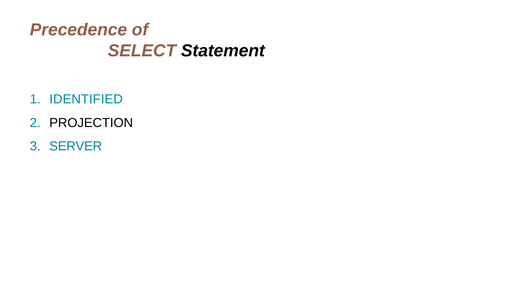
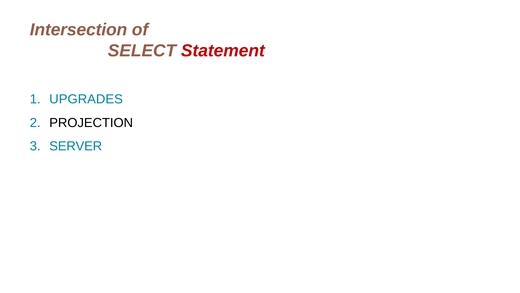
Precedence: Precedence -> Intersection (79, 30)
Statement colour: black -> red (223, 51)
IDENTIFIED: IDENTIFIED -> UPGRADES (86, 99)
